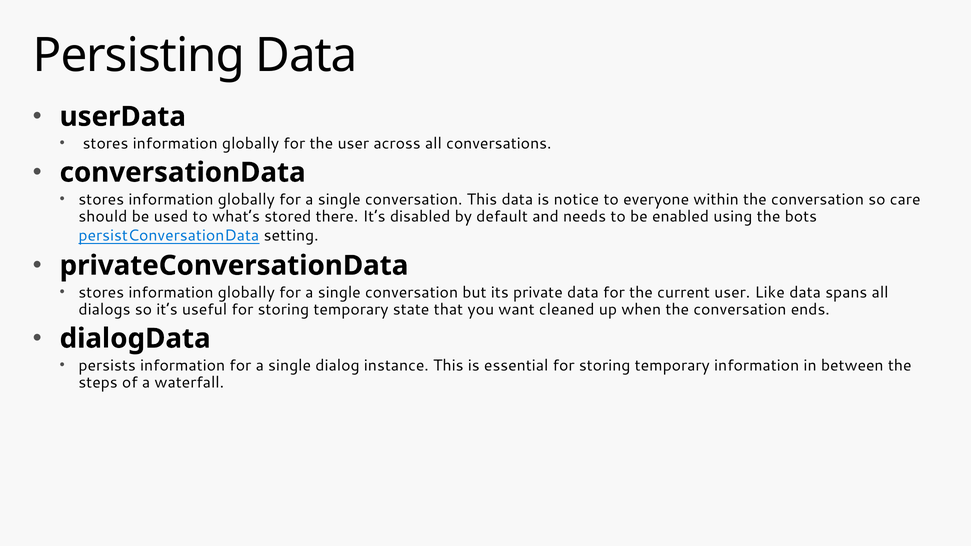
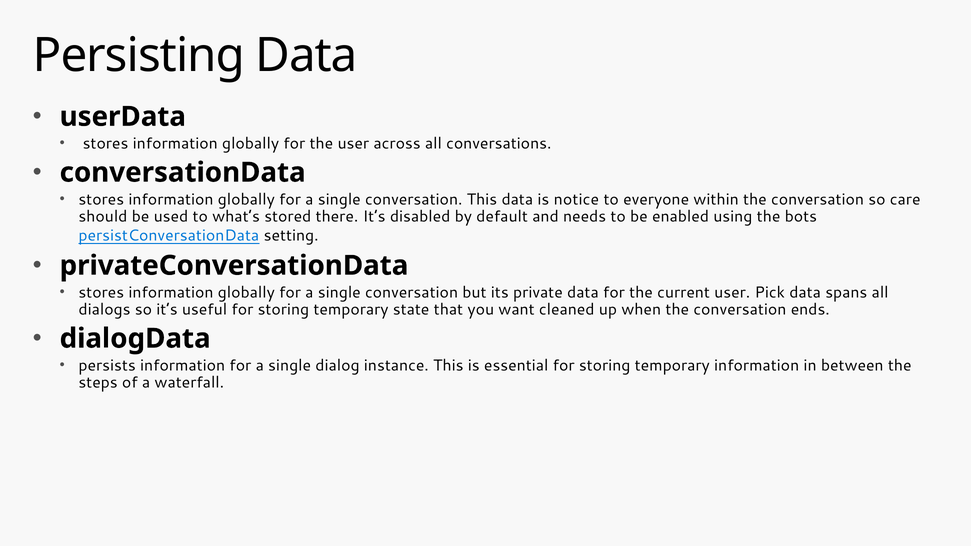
Like: Like -> Pick (770, 292)
